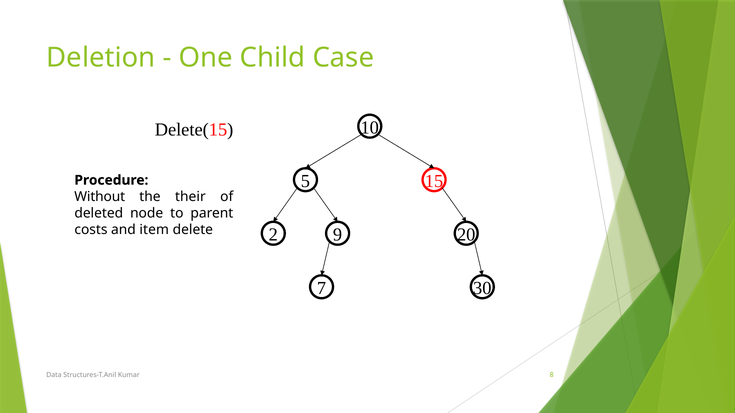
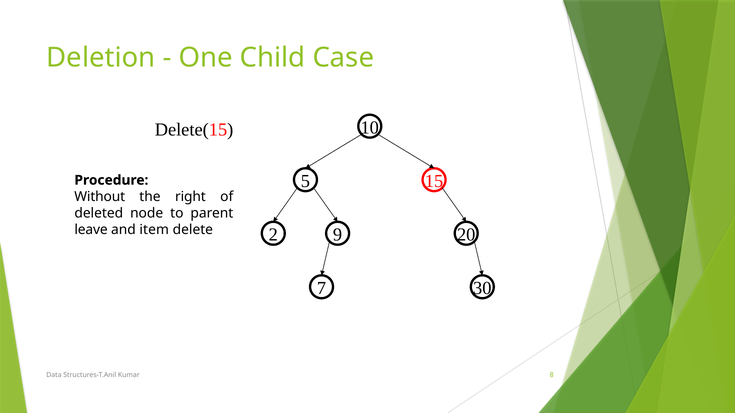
their: their -> right (190, 197)
costs: costs -> leave (91, 230)
